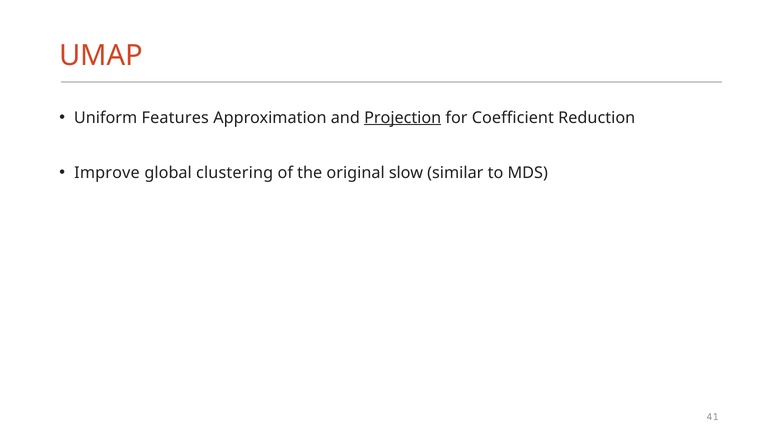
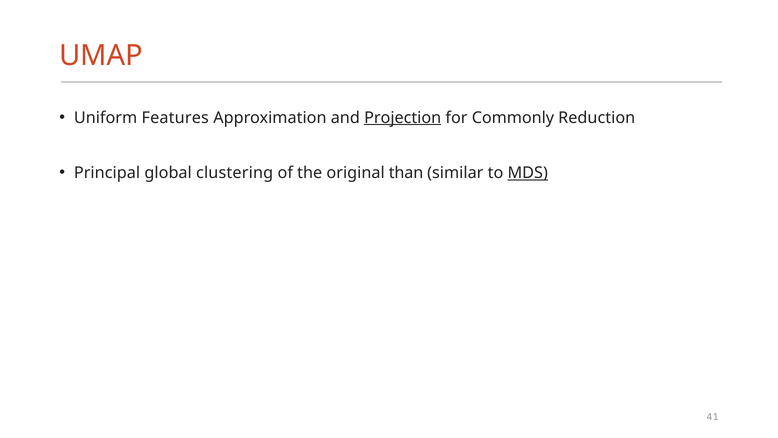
Coefficient: Coefficient -> Commonly (513, 118)
Improve: Improve -> Principal (107, 173)
slow: slow -> than (406, 173)
MDS underline: none -> present (528, 173)
